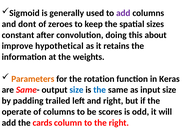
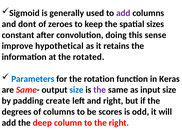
about: about -> sense (156, 35)
weights: weights -> rotated (89, 57)
Parameters colour: orange -> blue (33, 79)
the colour: blue -> purple (100, 89)
trailed: trailed -> create (58, 100)
operate: operate -> degrees (17, 111)
cards: cards -> deep (42, 122)
